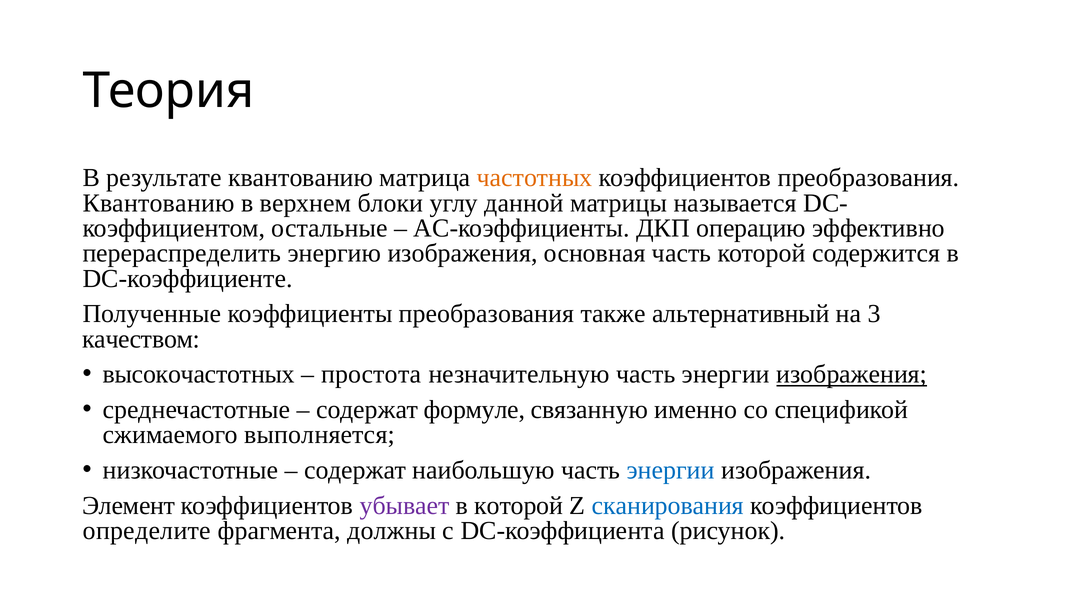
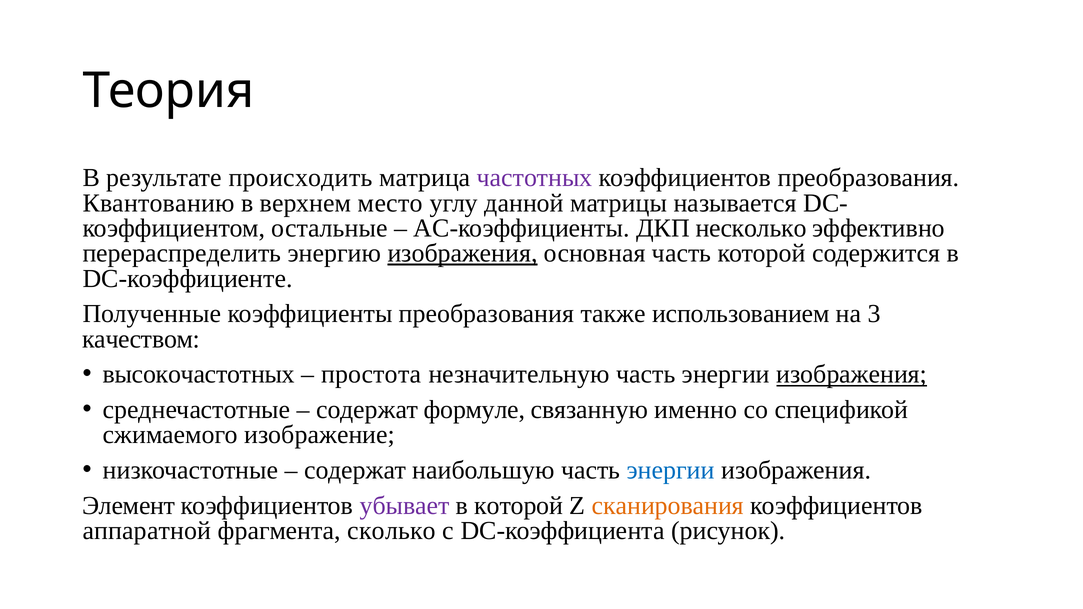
результате квантованию: квантованию -> происходить (301, 178)
частотных colour: orange -> purple (535, 178)
блоки: блоки -> место (390, 203)
операцию: операцию -> несколько (751, 228)
изображения underline: none -> present (463, 253)
альтернативный: альтернативный -> использованием (741, 314)
выполняется: выполняется -> изображение (320, 435)
сканирования colour: blue -> orange (668, 506)
определите: определите -> аппаратной (147, 531)
должны: должны -> сколько (392, 531)
